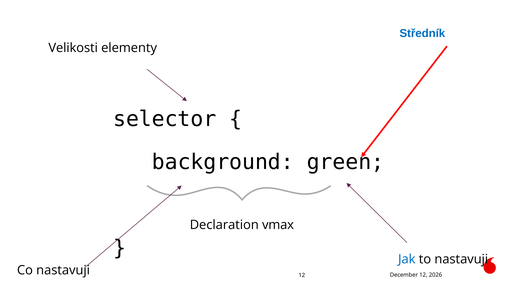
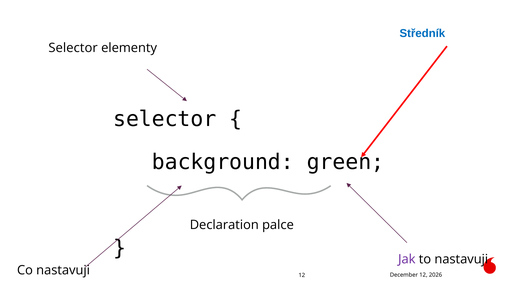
Velikosti: Velikosti -> Selector (73, 48)
vmax: vmax -> palce (278, 225)
Jak colour: blue -> purple (407, 259)
